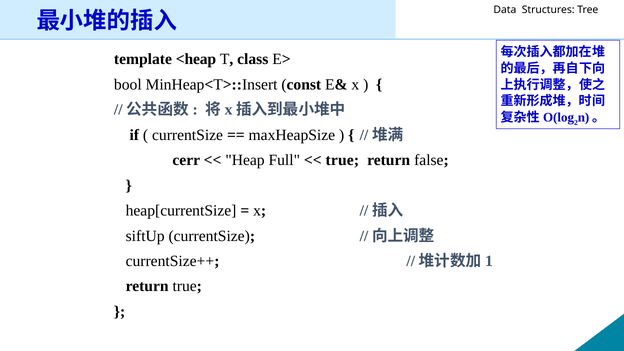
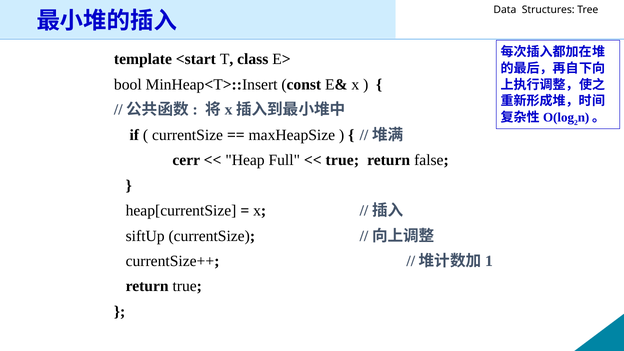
<heap: <heap -> <start (196, 59)
